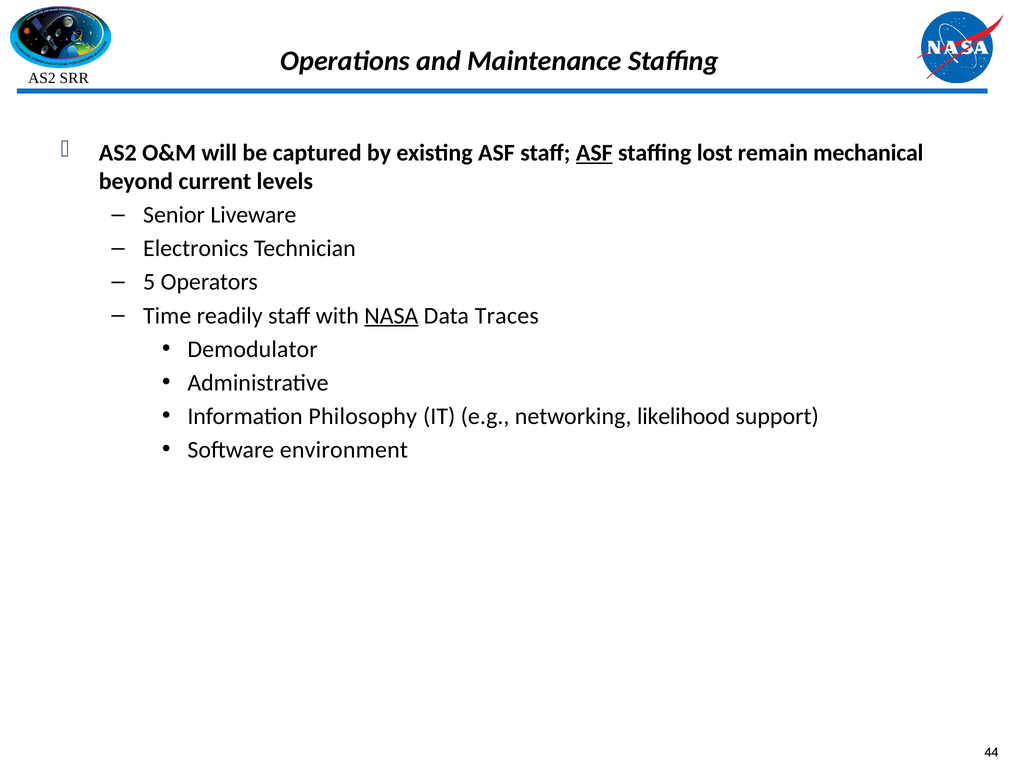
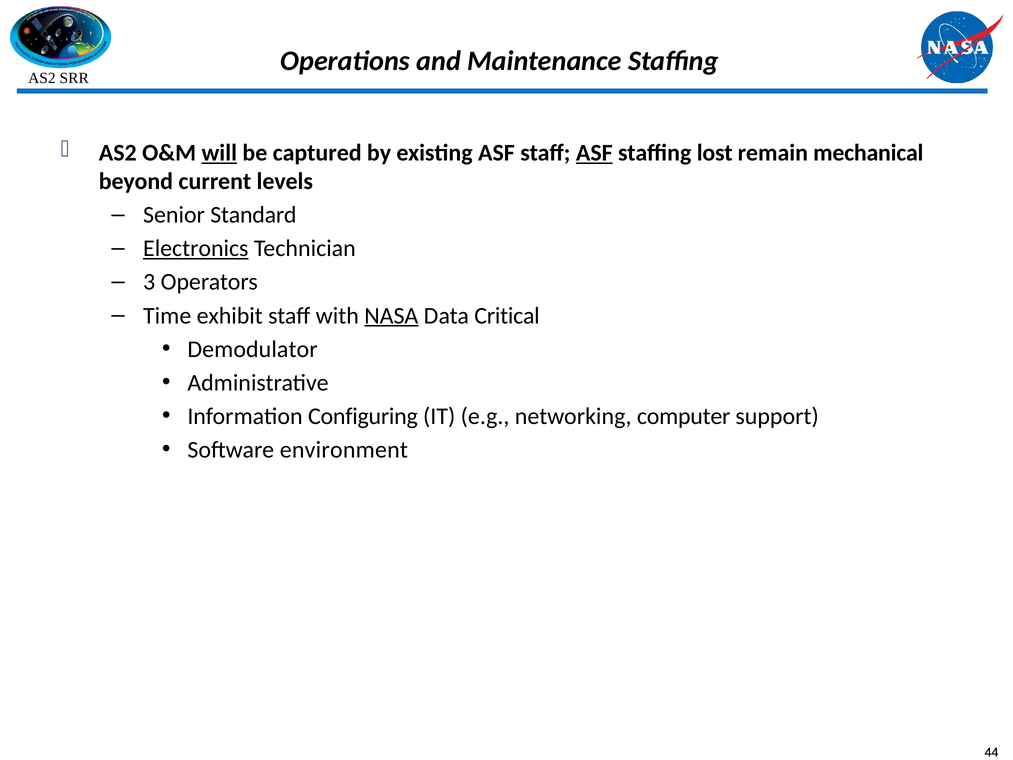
will underline: none -> present (219, 153)
Liveware: Liveware -> Standard (253, 215)
Electronics underline: none -> present (196, 249)
5: 5 -> 3 (149, 282)
readily: readily -> exhibit (230, 316)
Traces: Traces -> Critical (507, 316)
Philosophy: Philosophy -> Configuring (363, 416)
likelihood: likelihood -> computer (684, 416)
